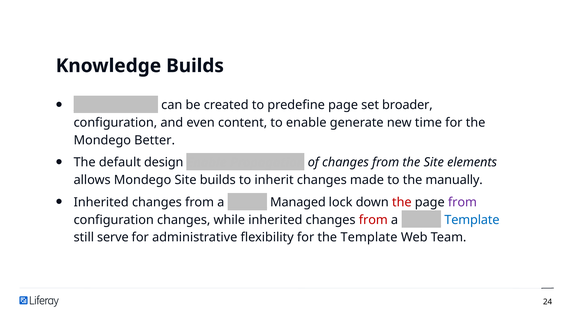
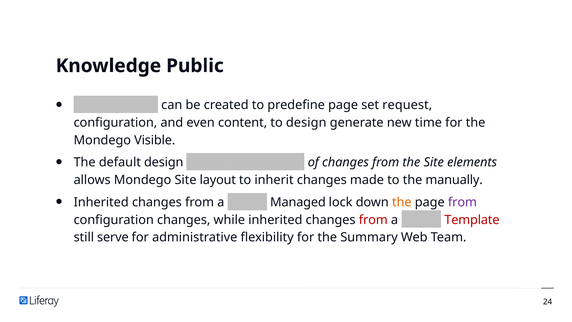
Knowledge Builds: Builds -> Public (195, 66)
broader: broader -> request (407, 105)
to enable: enable -> design (306, 123)
Better: Better -> Visible (155, 140)
Site builds: builds -> layout (218, 180)
the colour: red -> orange (402, 202)
Template colour: blue -> red (472, 220)
the Template: Template -> Summary (369, 237)
